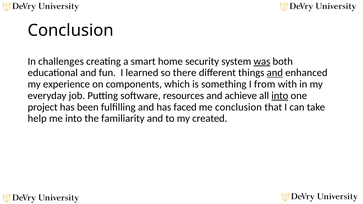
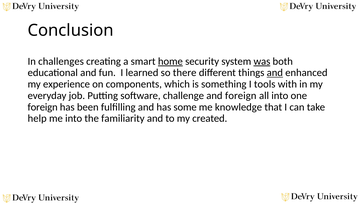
home underline: none -> present (170, 61)
from: from -> tools (265, 84)
resources: resources -> challenge (183, 96)
and achieve: achieve -> foreign (241, 96)
into underline: present -> none (280, 96)
project: project -> foreign (43, 107)
faced: faced -> some (185, 107)
me conclusion: conclusion -> knowledge (239, 107)
